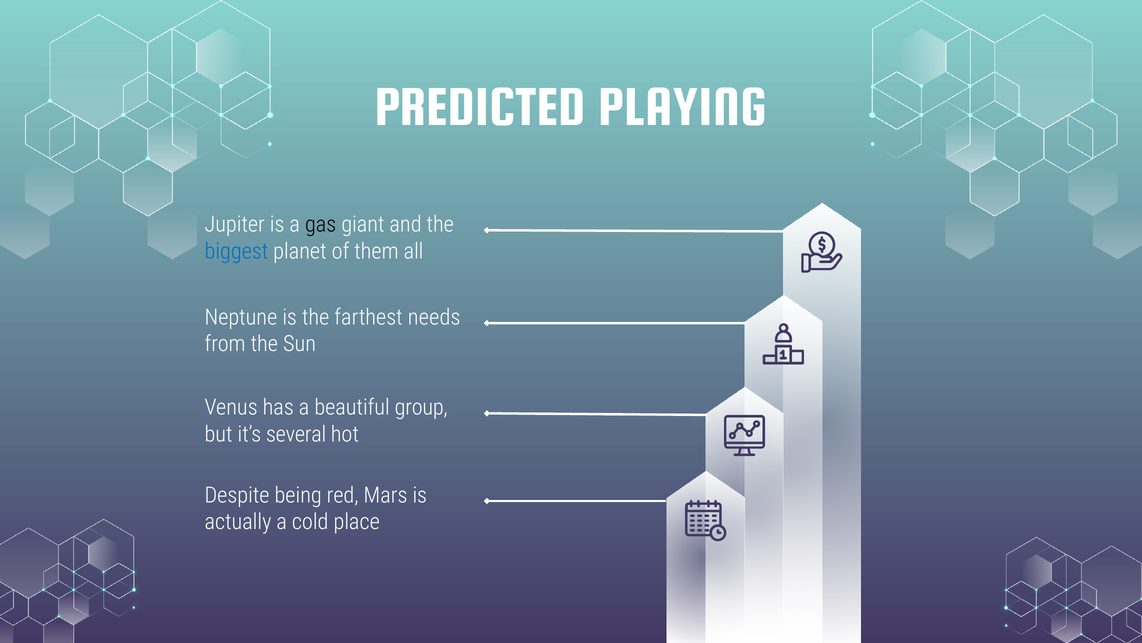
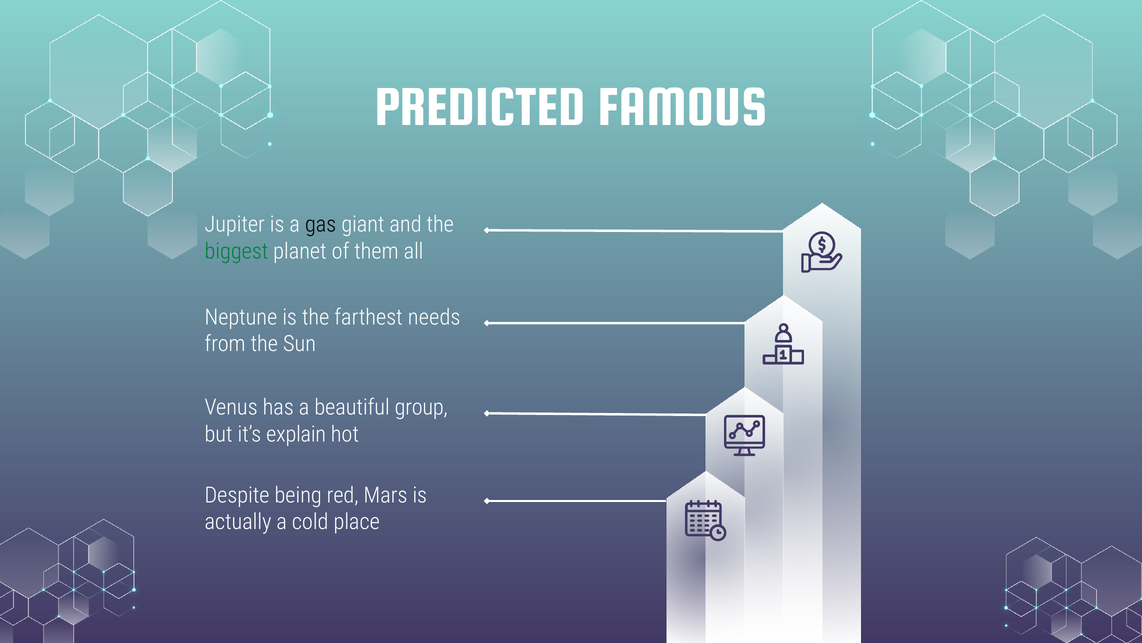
PLAYING: PLAYING -> FAMOUS (682, 106)
biggest colour: blue -> green (236, 251)
several: several -> explain (296, 434)
